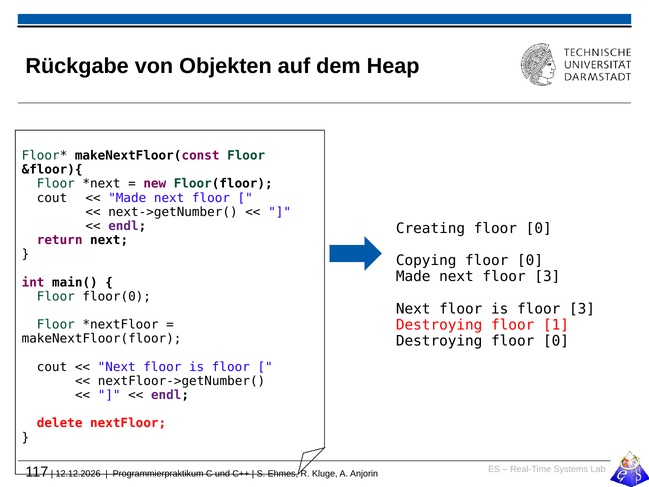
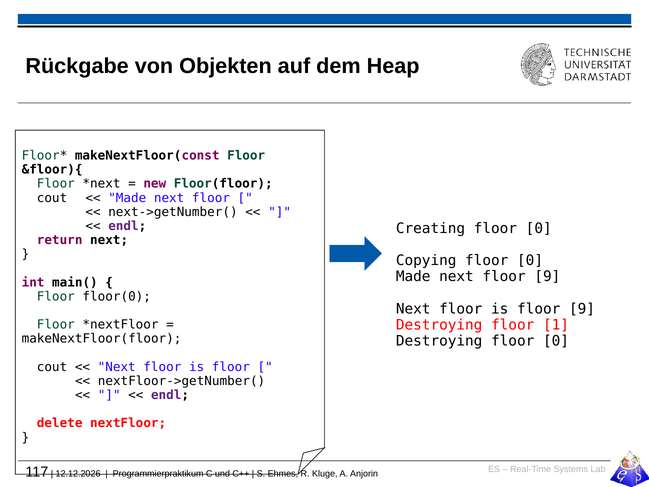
next floor 3: 3 -> 9 (547, 276)
is floor 3: 3 -> 9 (582, 309)
